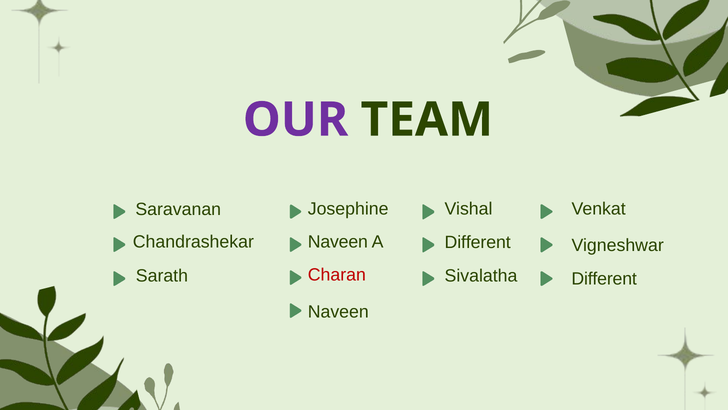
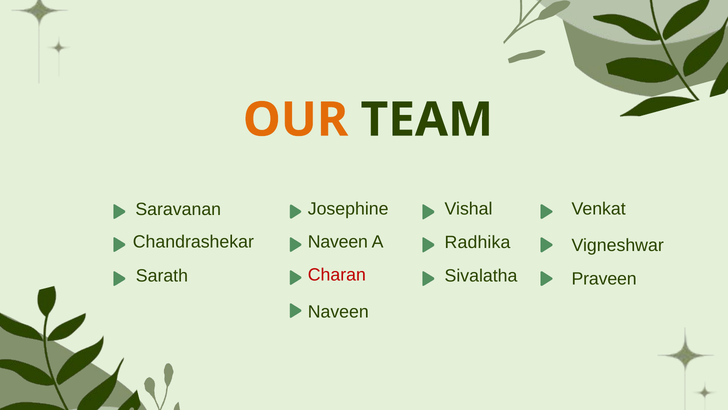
OUR colour: purple -> orange (296, 120)
Different: Different -> Radhika (478, 242)
Different: Different -> Praveen (604, 279)
